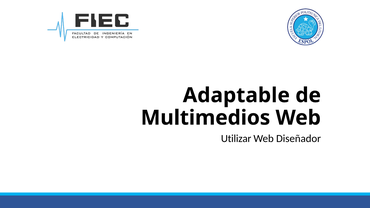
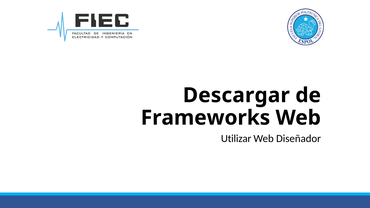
Adaptable: Adaptable -> Descargar (236, 95)
Multimedios: Multimedios -> Frameworks (205, 118)
